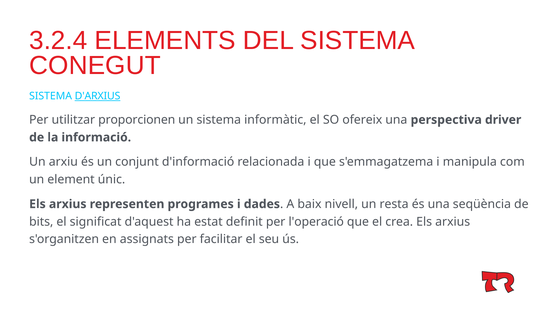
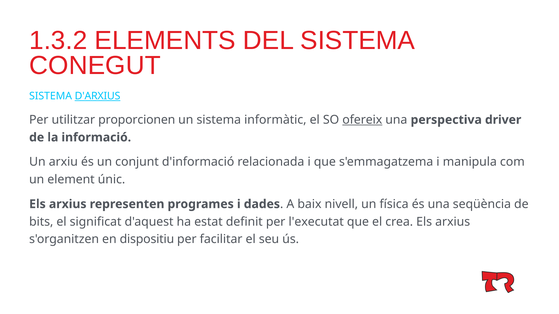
3.2.4: 3.2.4 -> 1.3.2 (58, 41)
ofereix underline: none -> present (362, 120)
resta: resta -> física (394, 204)
l'operació: l'operació -> l'executat (316, 222)
assignats: assignats -> dispositiu (147, 240)
